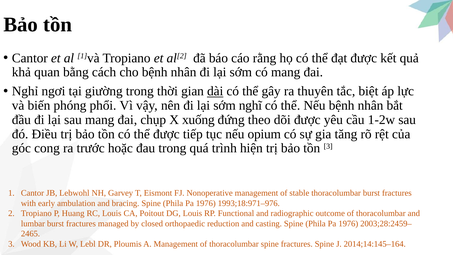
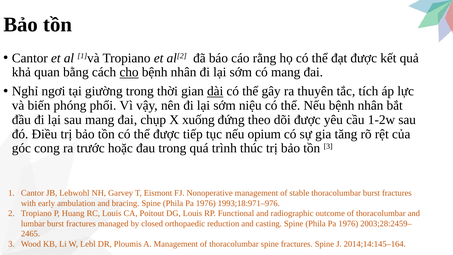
cho underline: none -> present (129, 72)
biệt: biệt -> tích (368, 91)
nghĩ: nghĩ -> niệu (250, 105)
hiện: hiện -> thúc (251, 148)
